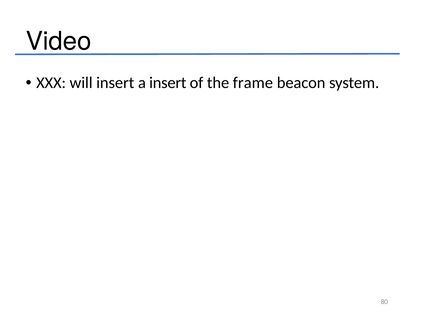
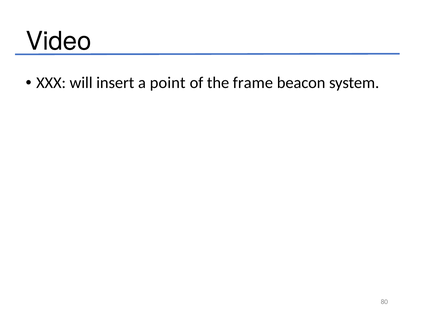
a insert: insert -> point (168, 83)
